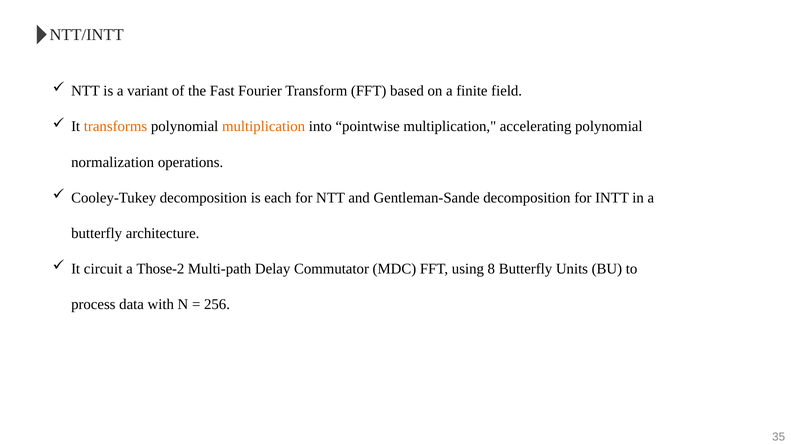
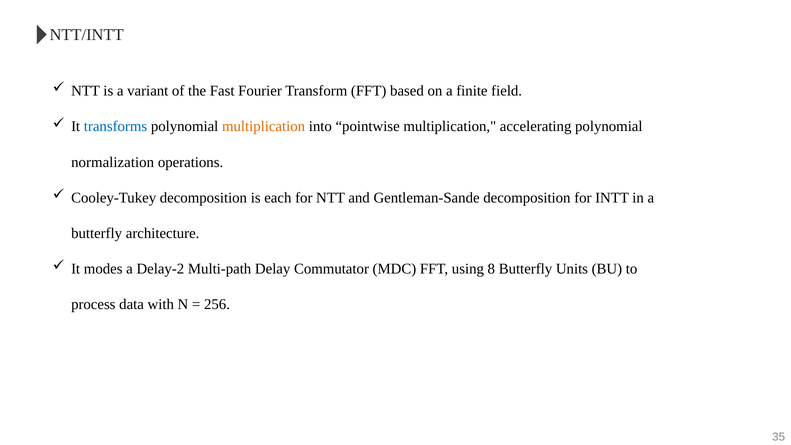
transforms colour: orange -> blue (116, 127)
circuit: circuit -> modes (103, 269)
Those-2: Those-2 -> Delay-2 (160, 269)
